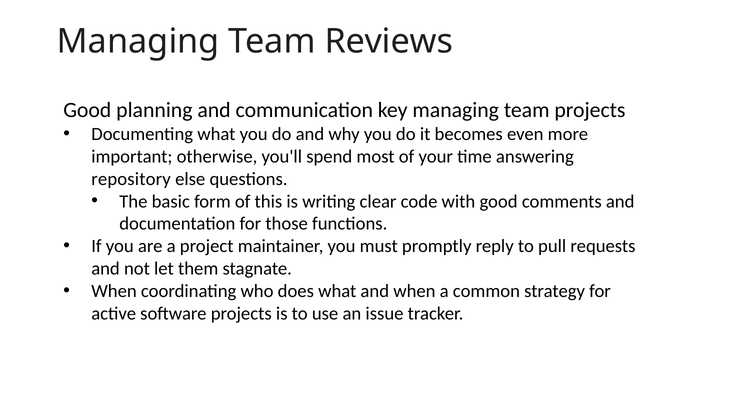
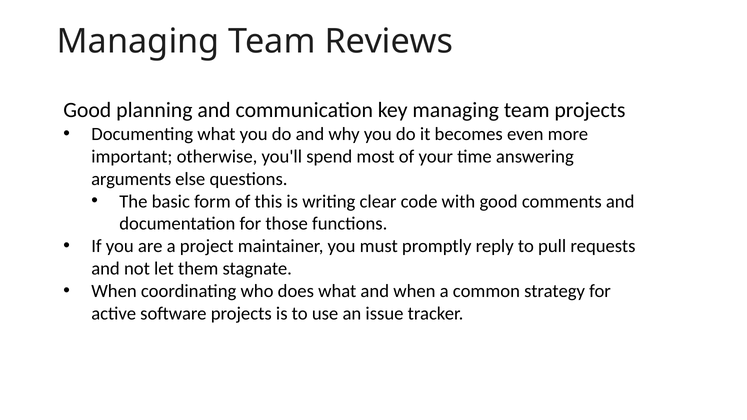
repository: repository -> arguments (131, 179)
